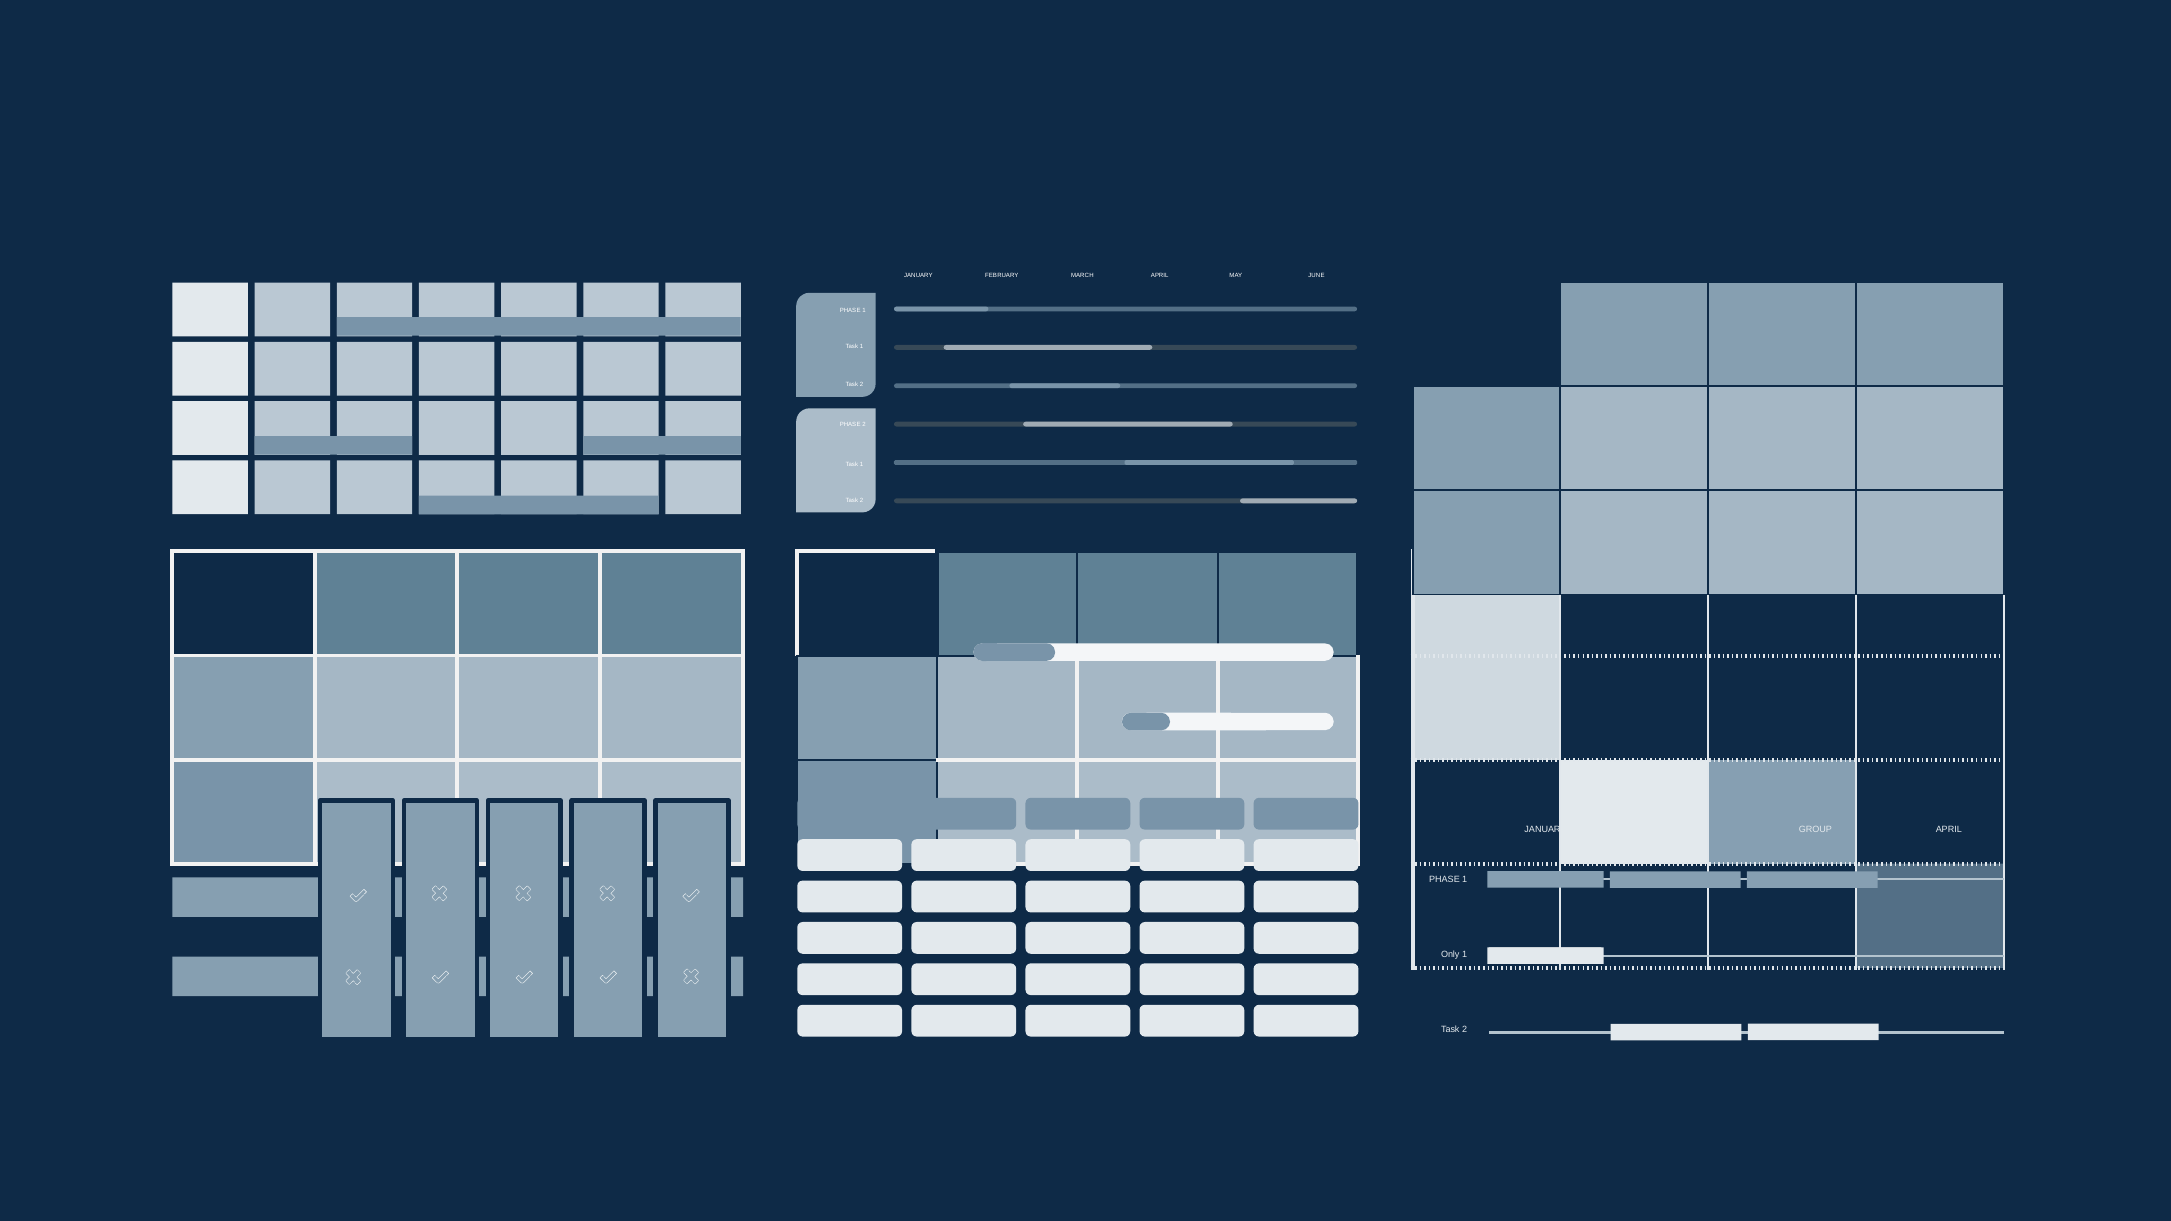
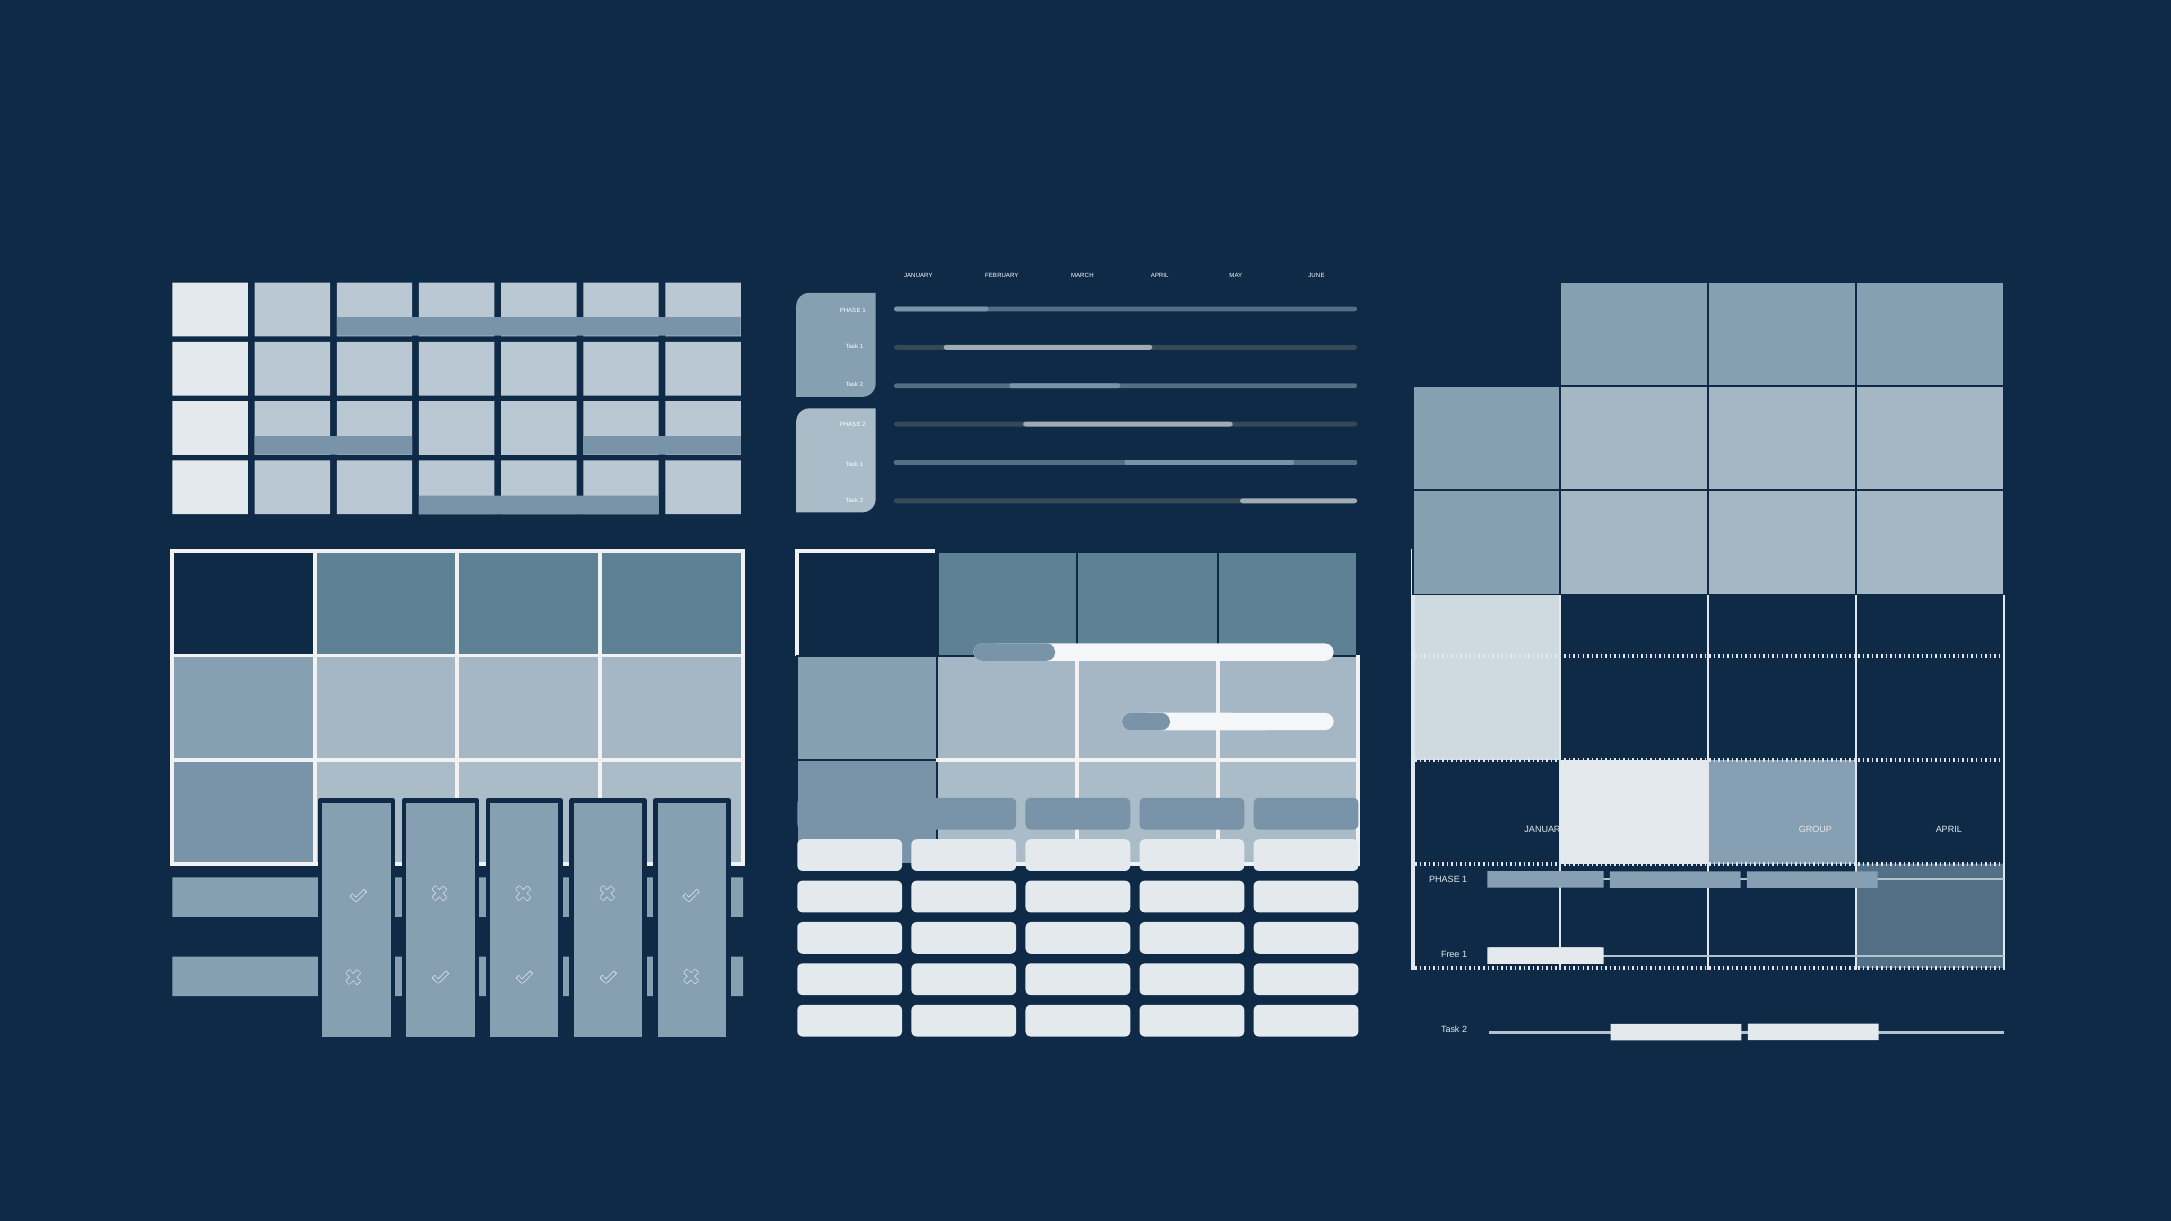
Only: Only -> Free (1450, 955)
